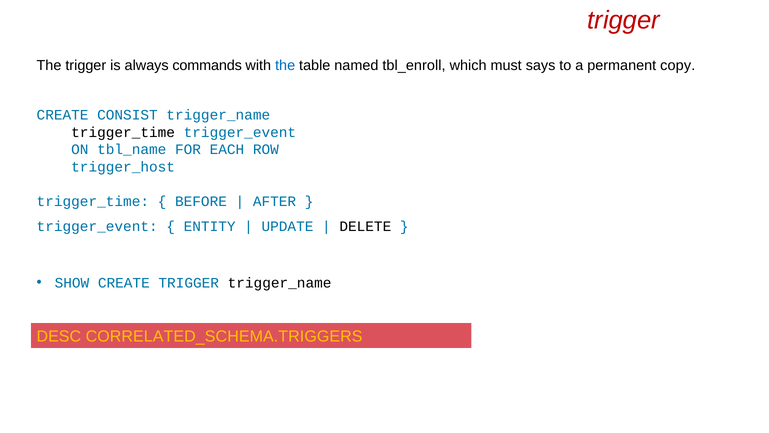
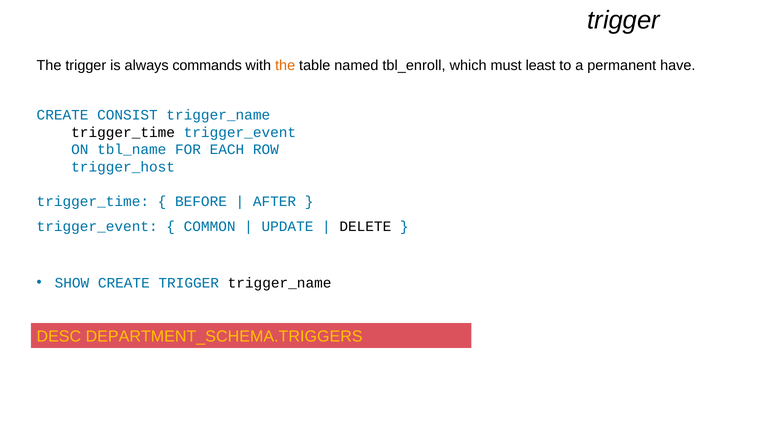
trigger colour: red -> black (624, 20)
the colour: blue -> orange (285, 65)
says: says -> least (541, 65)
copy: copy -> have (678, 65)
ENTITY: ENTITY -> COMMON (210, 226)
CORRELATED_SCHEMA.TRIGGERS: CORRELATED_SCHEMA.TRIGGERS -> DEPARTMENT_SCHEMA.TRIGGERS (224, 336)
